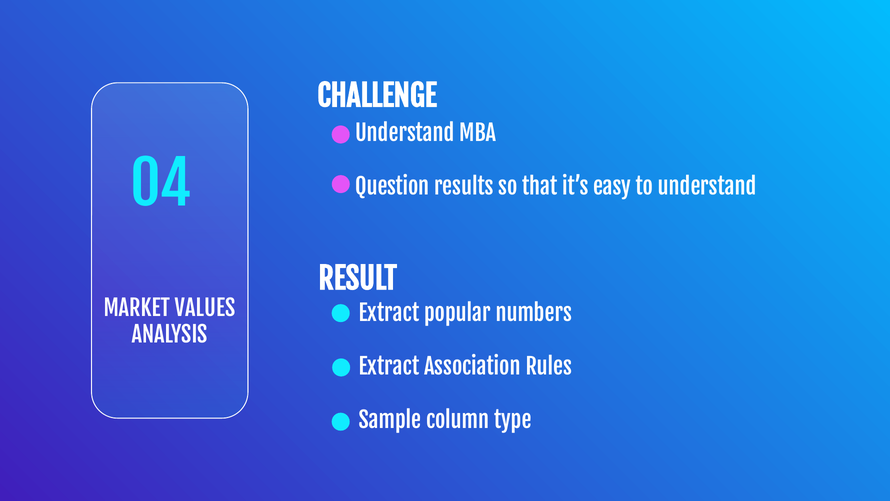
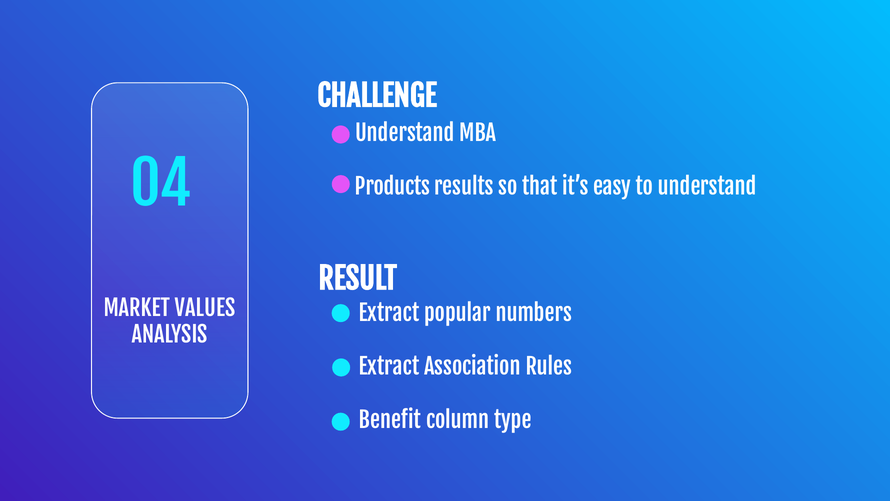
Question: Question -> Products (392, 187)
Sample: Sample -> Benefit (390, 421)
